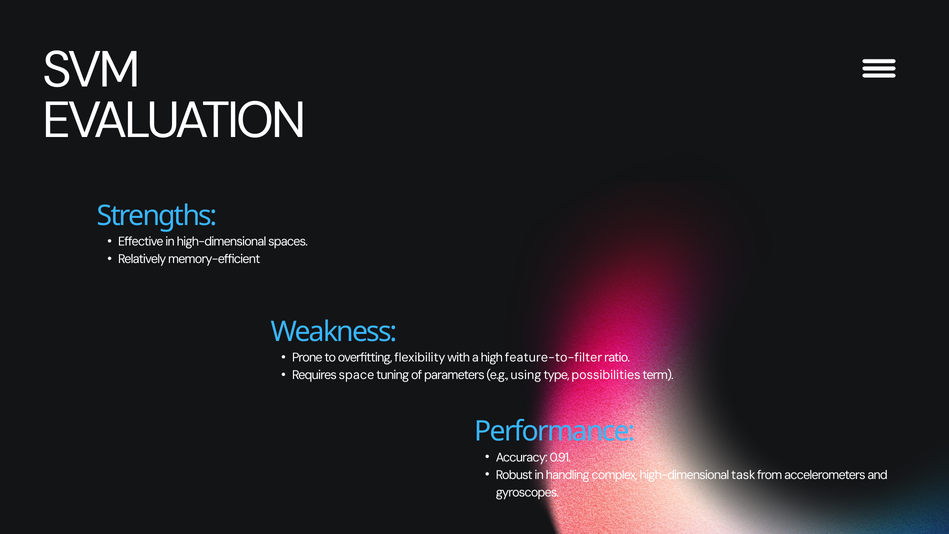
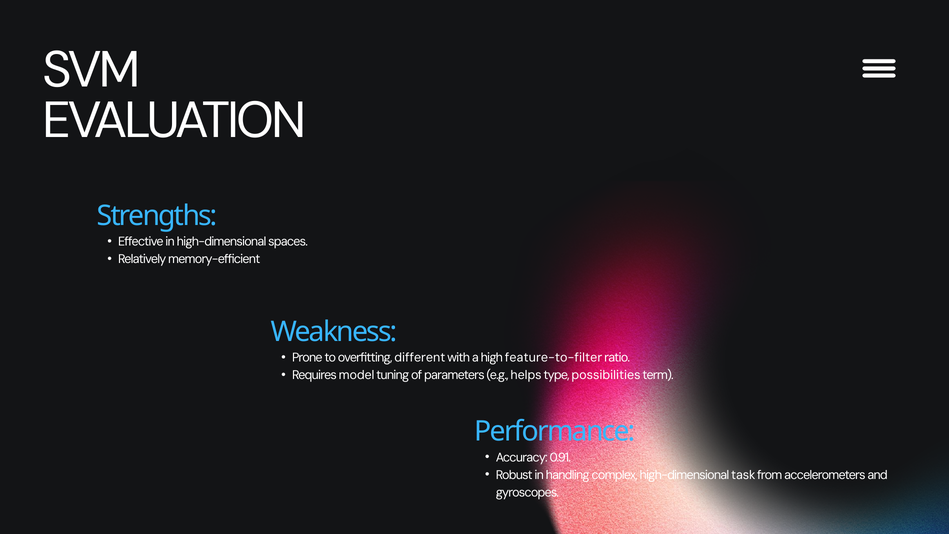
flexibility: flexibility -> different (420, 358)
space: space -> model (357, 375)
using: using -> helps (526, 375)
